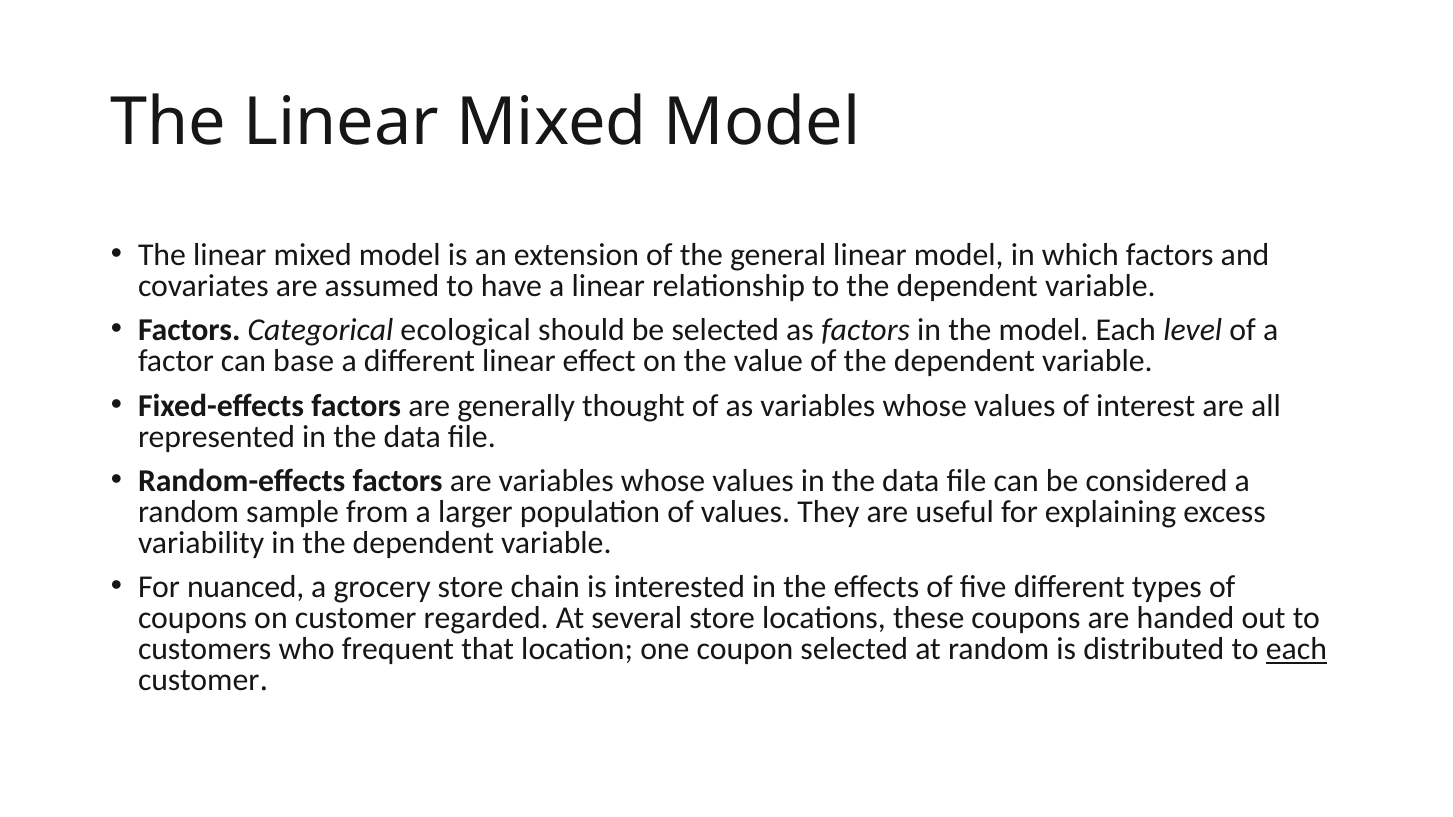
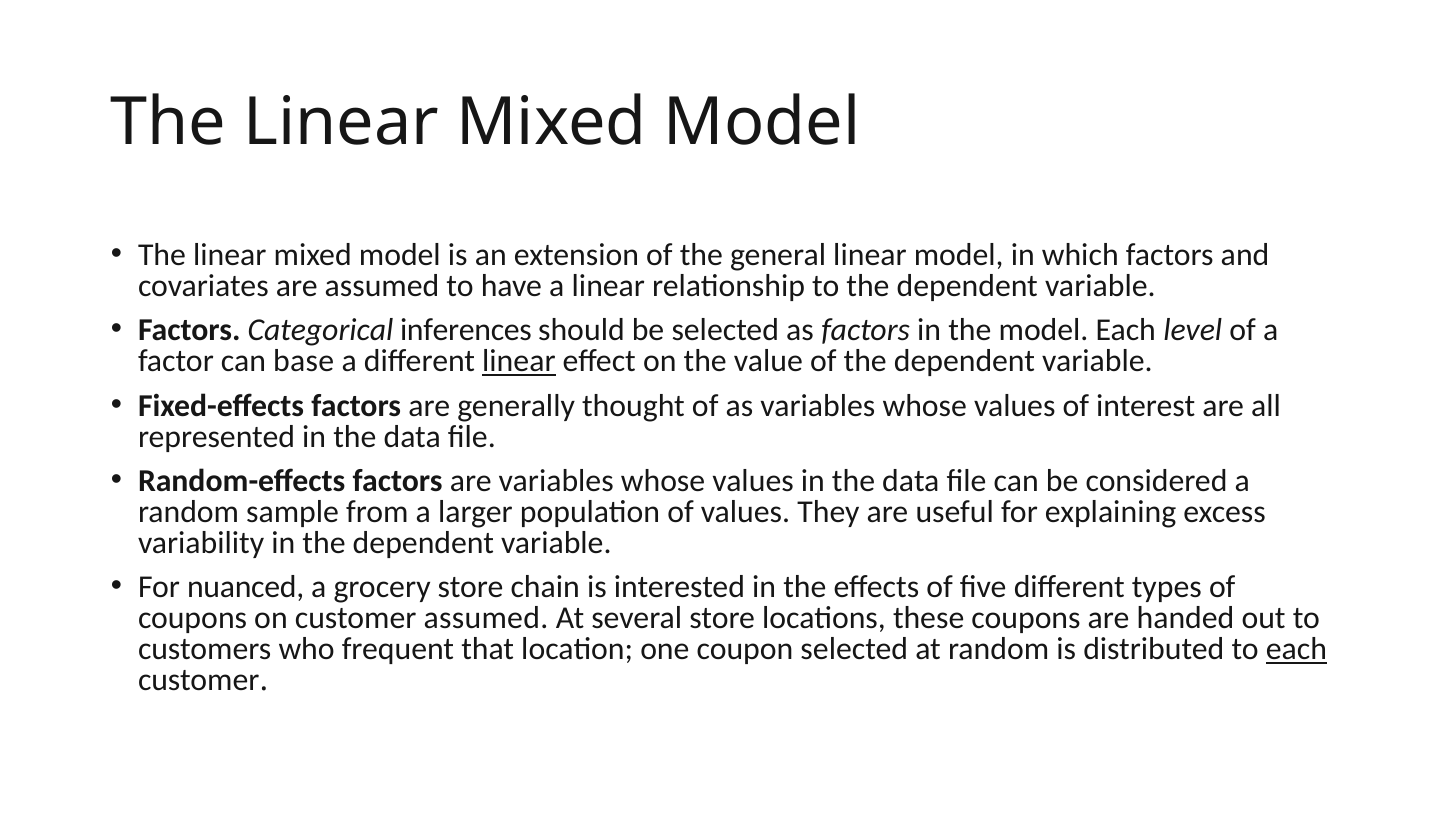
ecological: ecological -> inferences (466, 331)
linear underline: none -> present (519, 361)
customer regarded: regarded -> assumed (486, 618)
